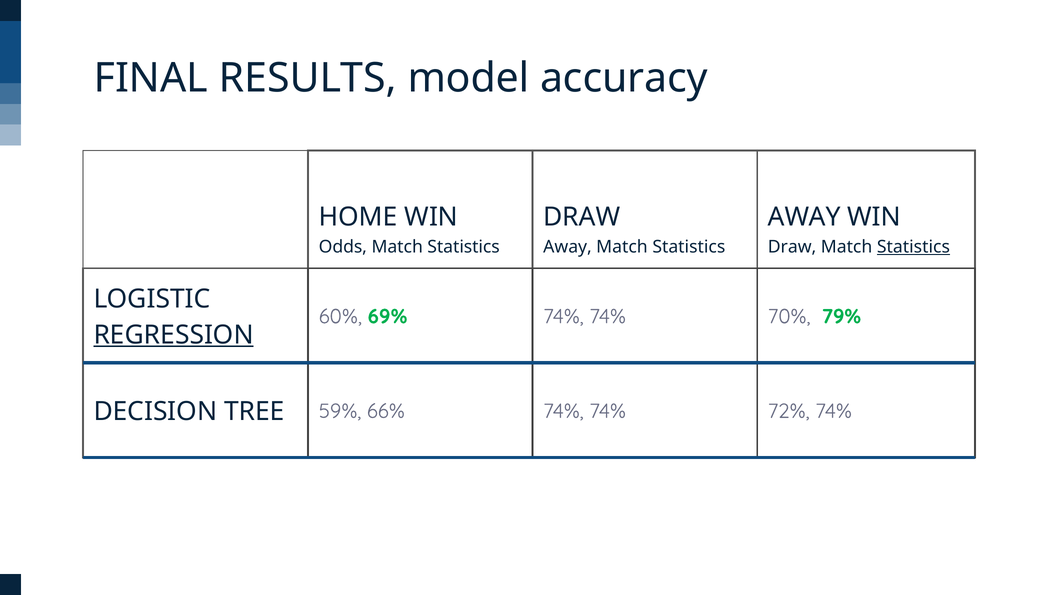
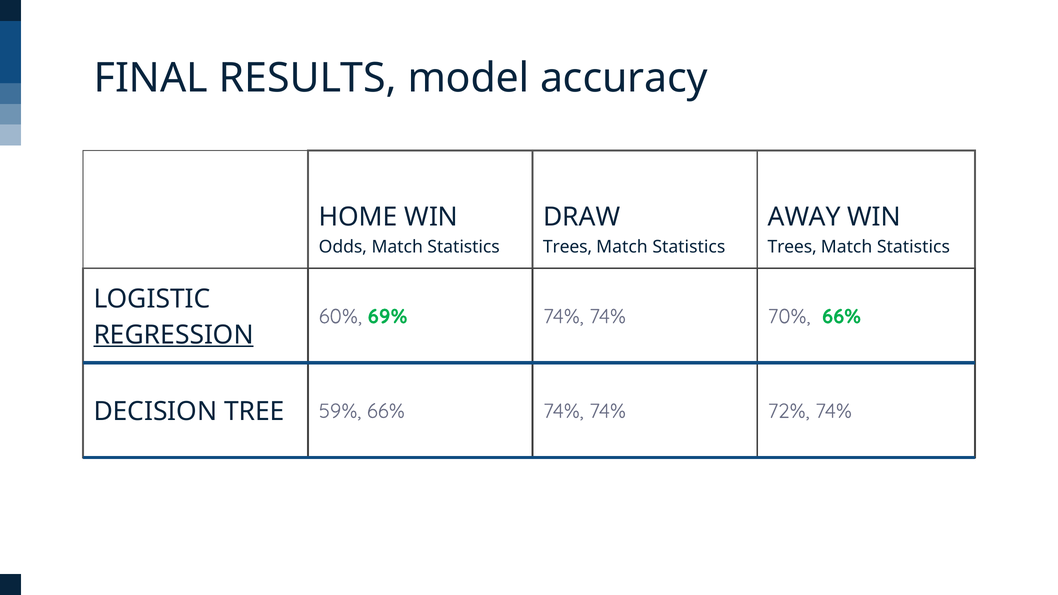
Away: Away -> Trees (568, 247)
Draw: Draw -> Trees (792, 247)
Statistics underline: present -> none (913, 247)
70% 79%: 79% -> 66% (841, 317)
